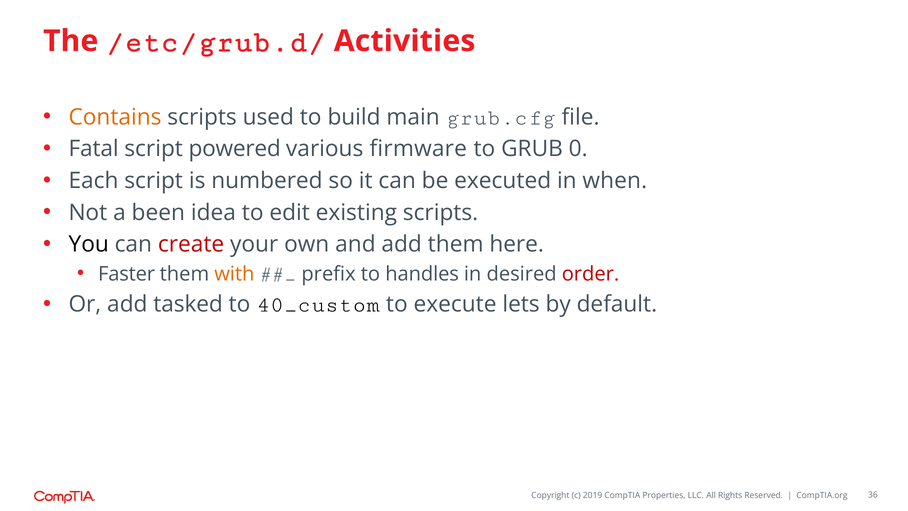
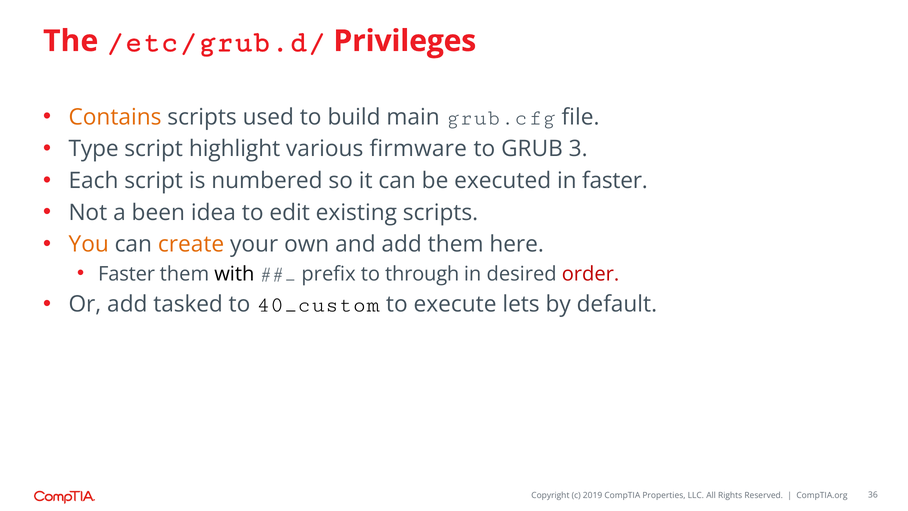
Activities: Activities -> Privileges (405, 41)
Fatal: Fatal -> Type (94, 149)
powered: powered -> highlight (235, 149)
0: 0 -> 3 (578, 149)
in when: when -> faster (615, 181)
You colour: black -> orange (89, 244)
create colour: red -> orange (191, 244)
with colour: orange -> black (234, 274)
handles: handles -> through (422, 274)
